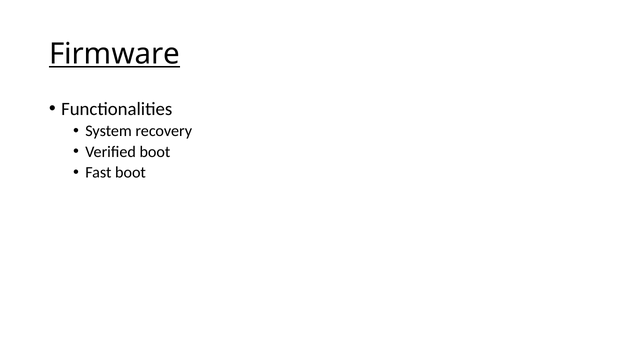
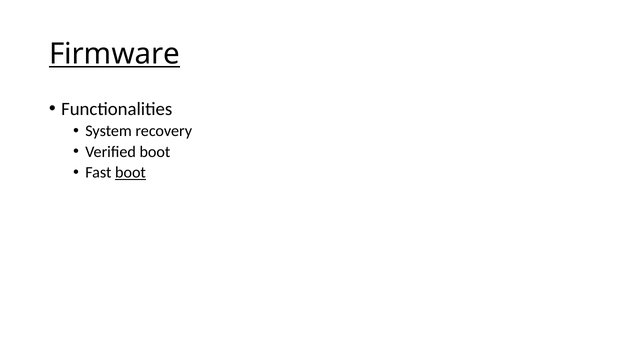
boot underline: none -> present (130, 173)
